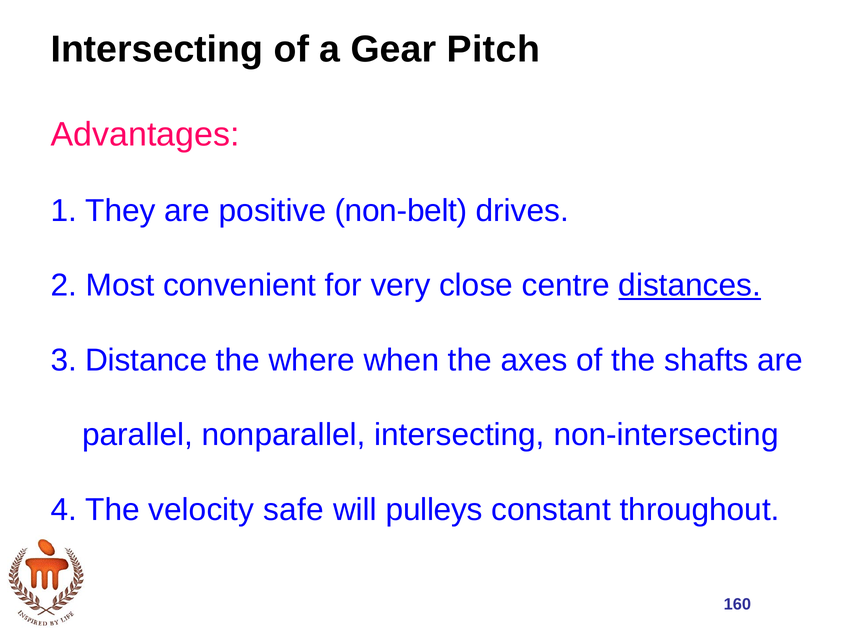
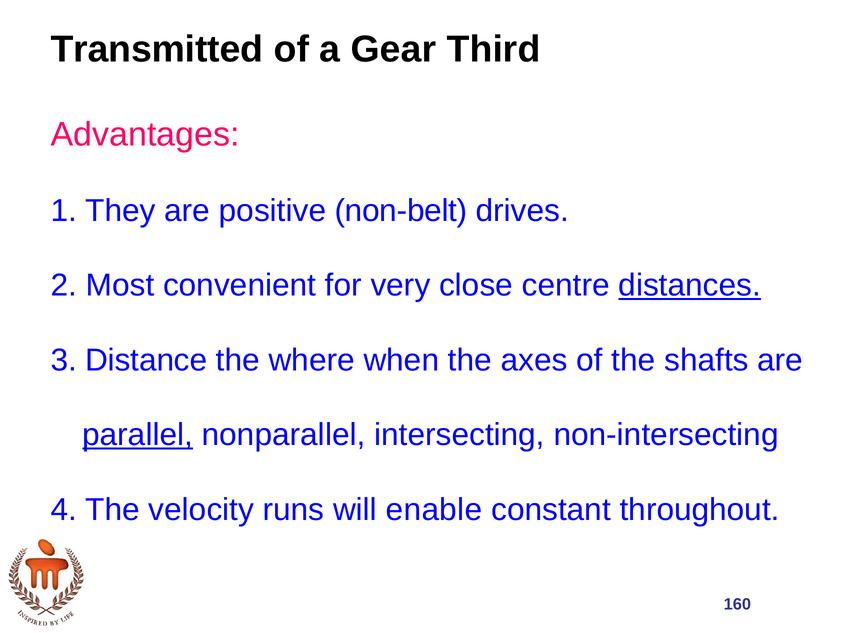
Intersecting: Intersecting -> Transmitted (157, 49)
Pitch: Pitch -> Third (494, 49)
parallel underline: none -> present (138, 435)
safe: safe -> runs (294, 510)
pulleys: pulleys -> enable (434, 510)
